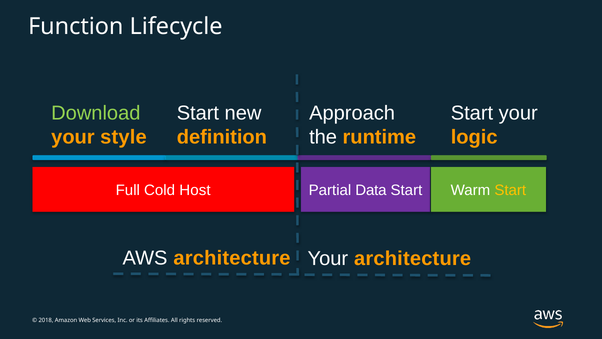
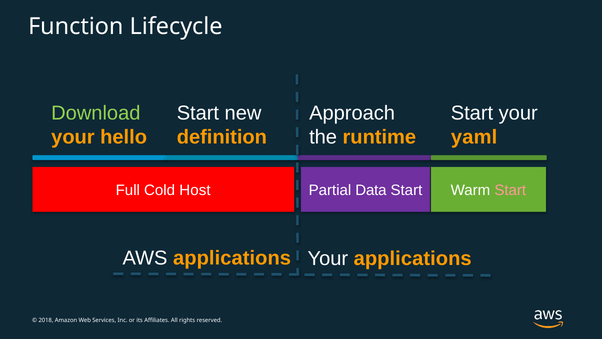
style: style -> hello (124, 137)
logic: logic -> yaml (474, 137)
Start colour: yellow -> pink (510, 190)
AWS architecture: architecture -> applications (232, 258)
Your architecture: architecture -> applications (413, 258)
